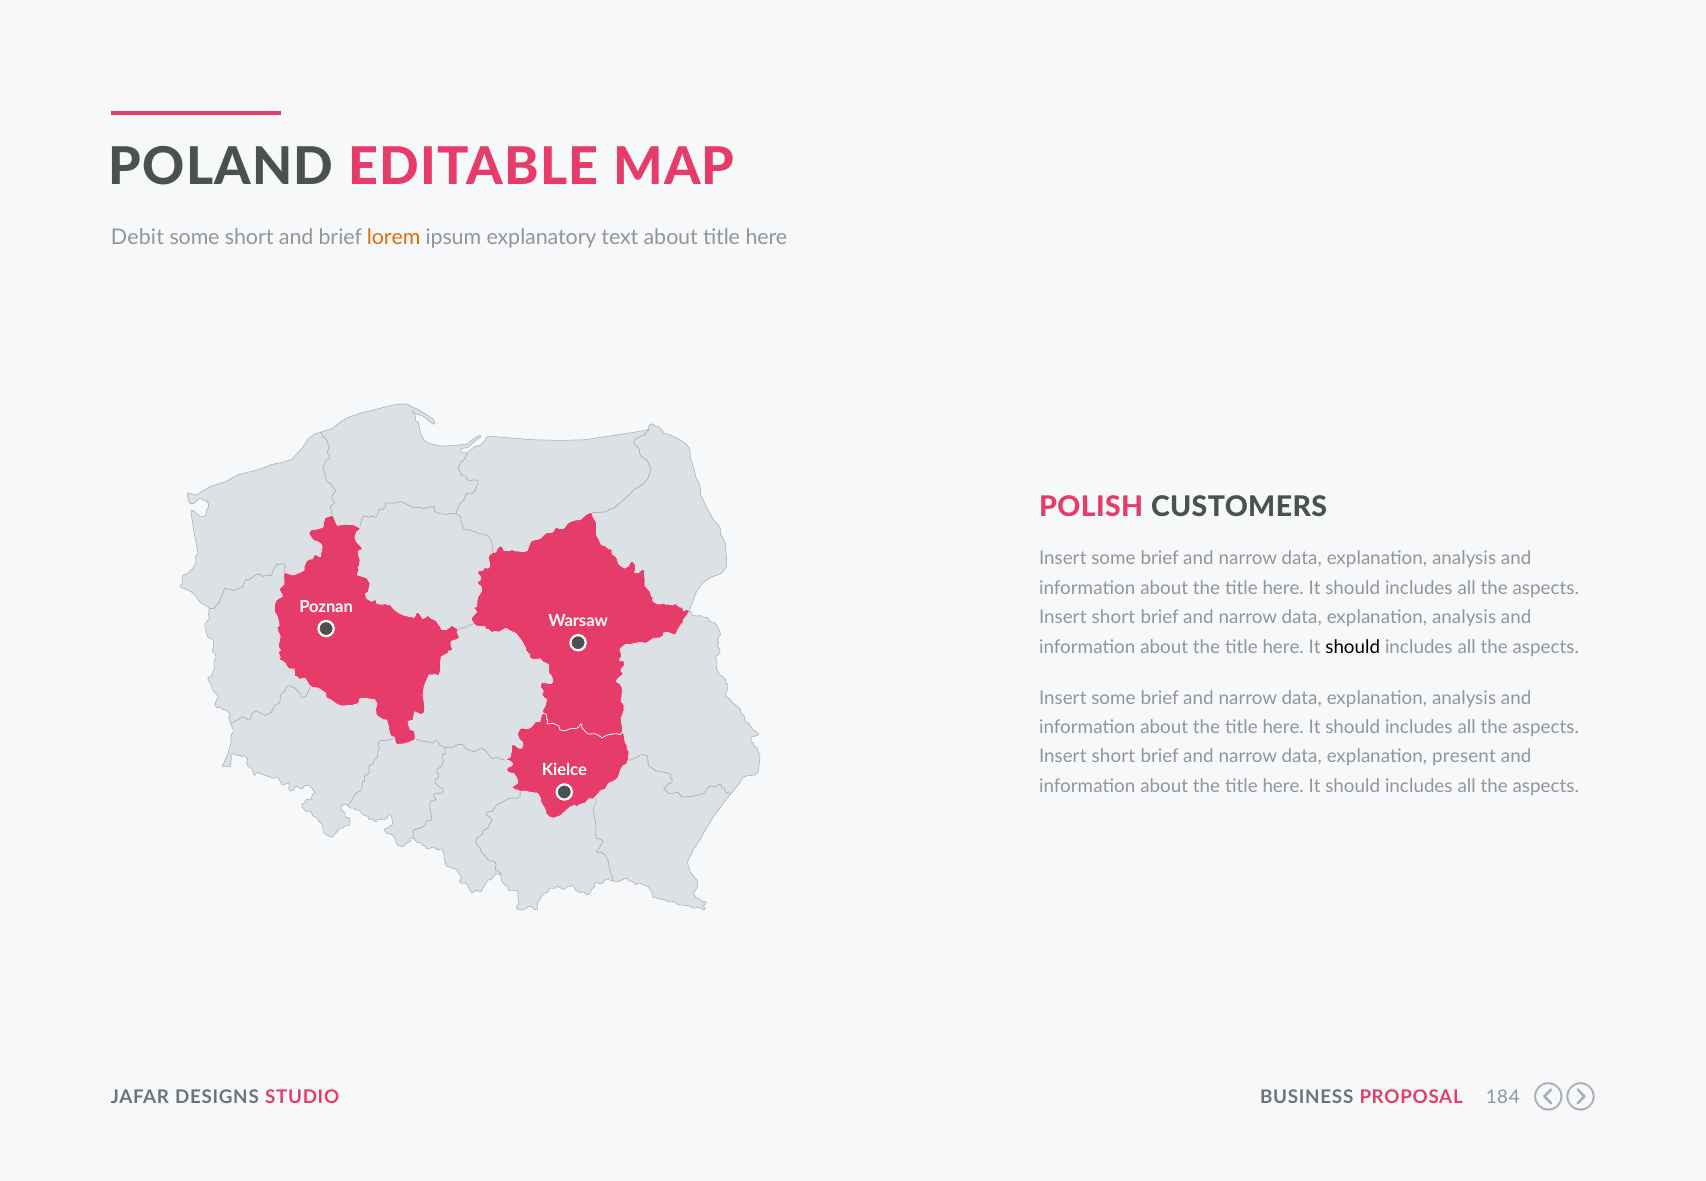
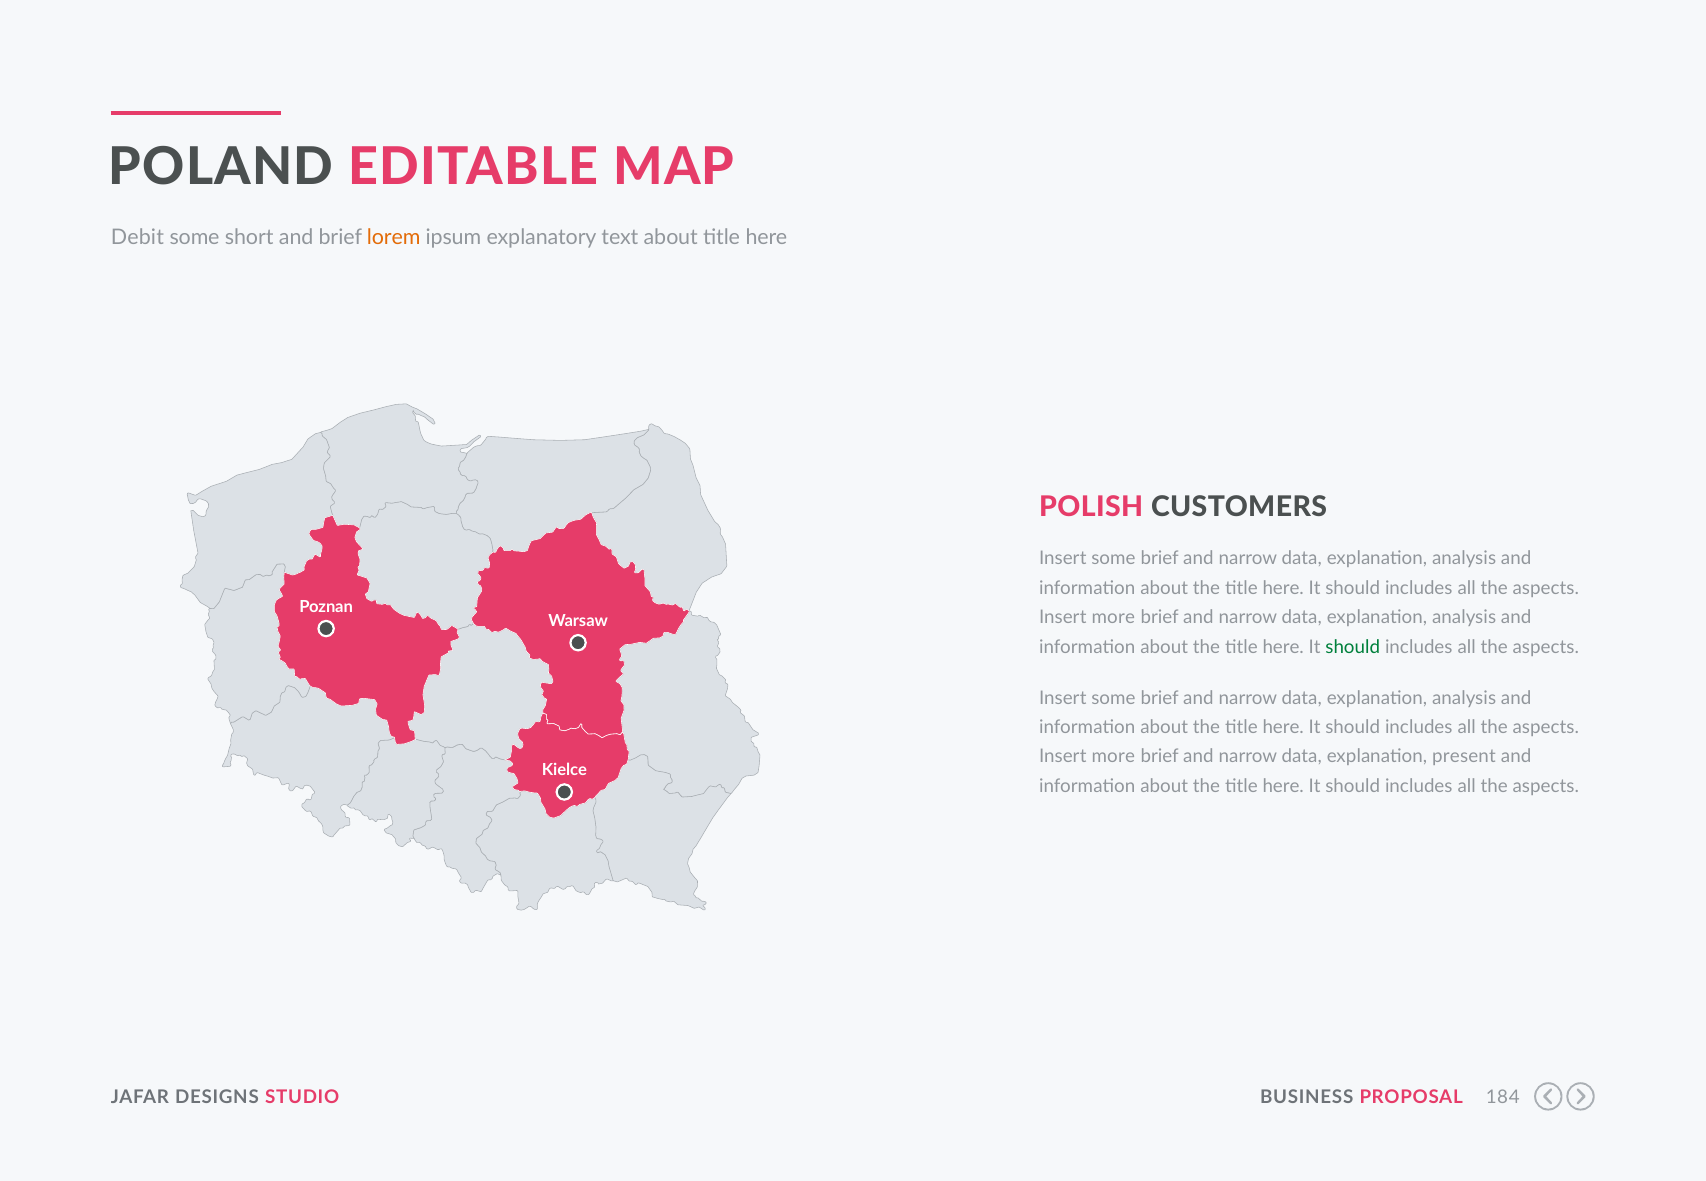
short: short -> more (1113, 618)
should colour: black -> green (1353, 647)
short: short -> more (1113, 757)
